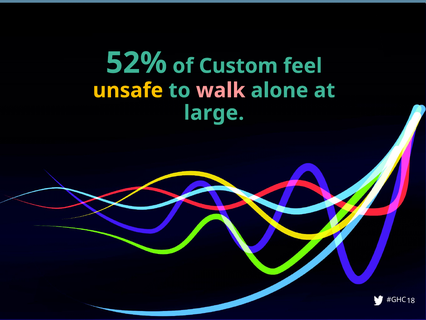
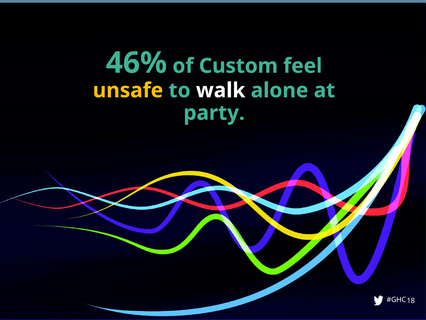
52%: 52% -> 46% (136, 63)
walk colour: pink -> white (221, 90)
large: large -> party (214, 113)
